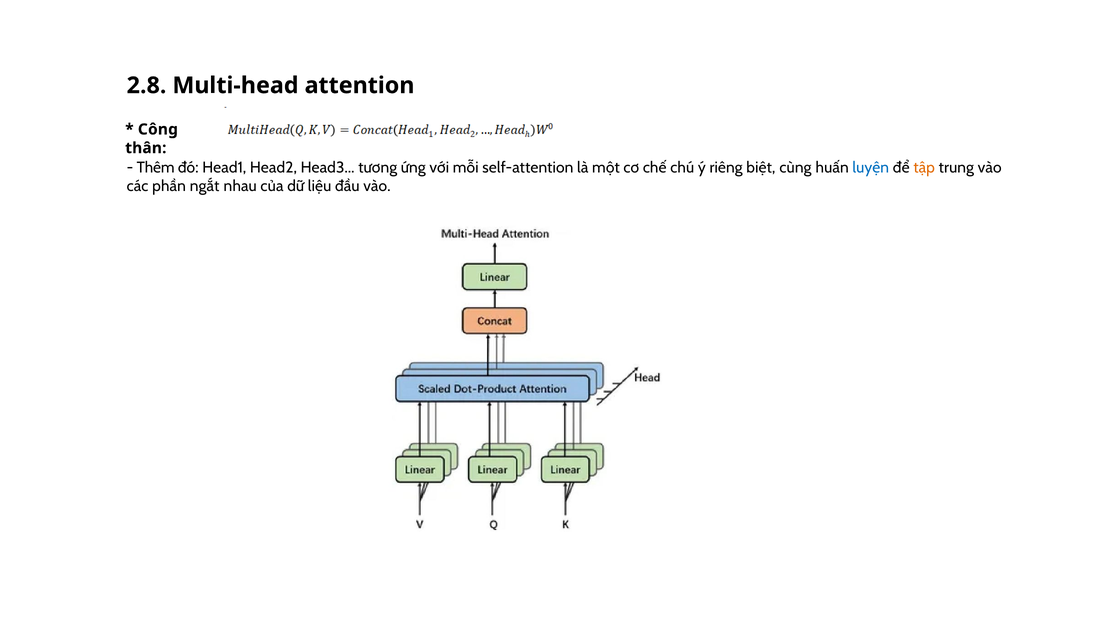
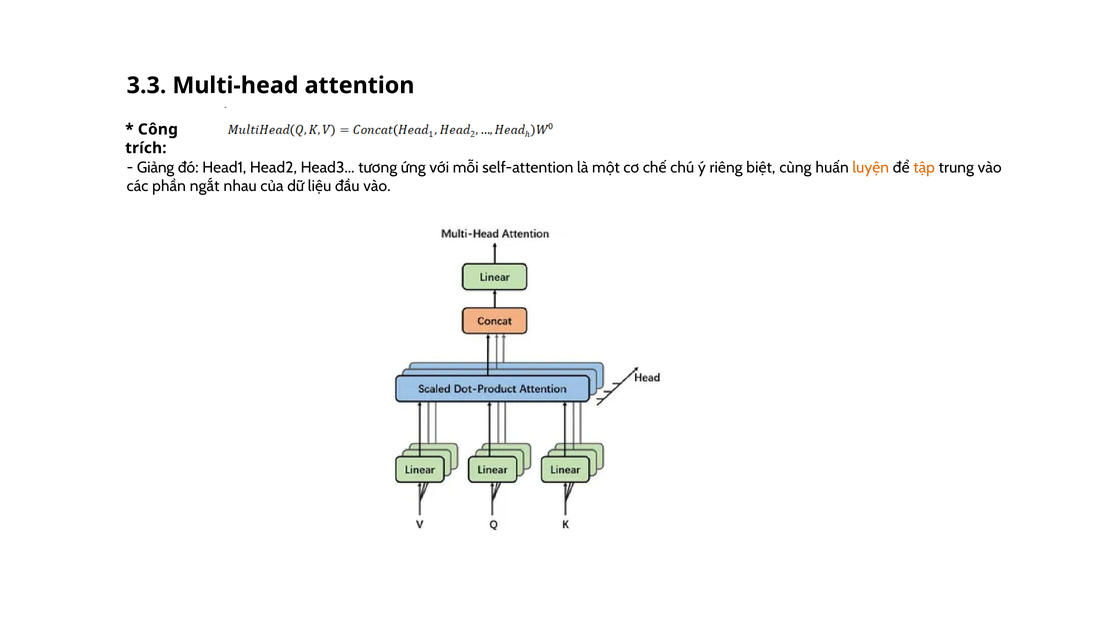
2.8: 2.8 -> 3.3 (147, 85)
thân: thân -> trích (146, 148)
Thêm: Thêm -> Giảng (156, 167)
luyện colour: blue -> orange (871, 167)
